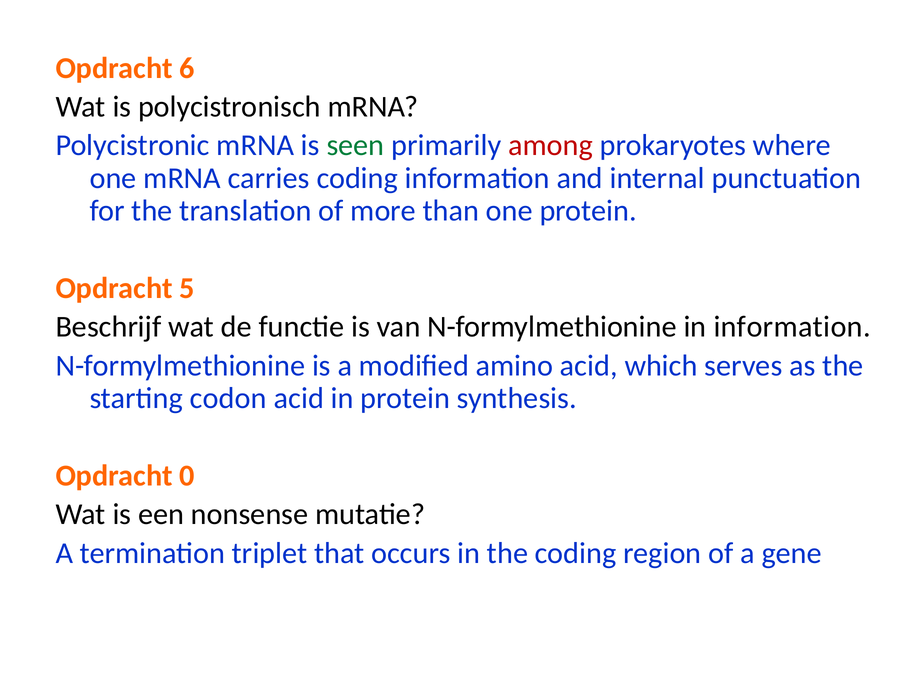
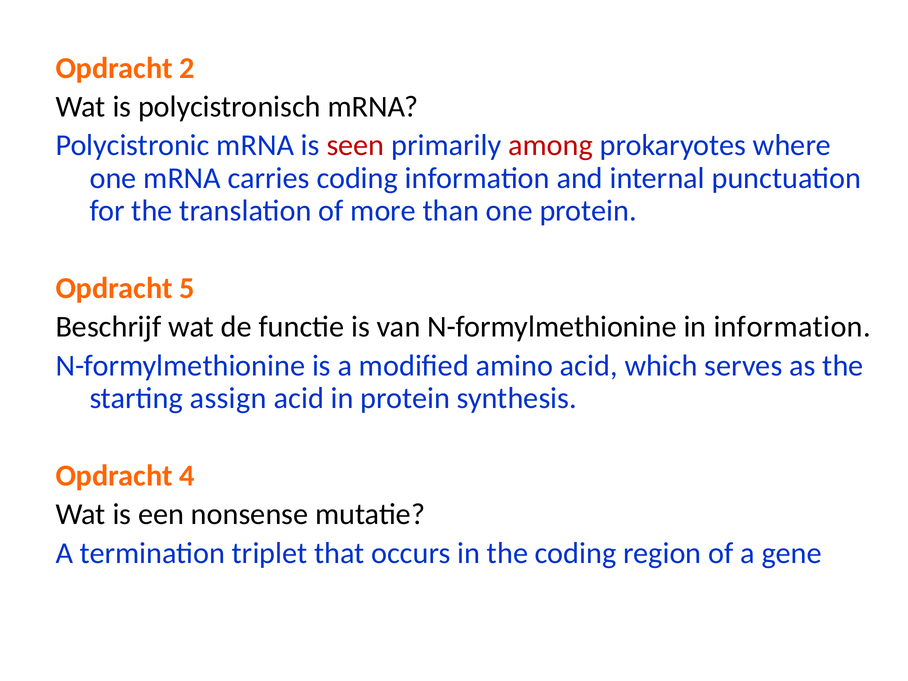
6: 6 -> 2 (187, 68)
seen colour: green -> red (355, 145)
codon: codon -> assign (228, 398)
0: 0 -> 4 (187, 476)
